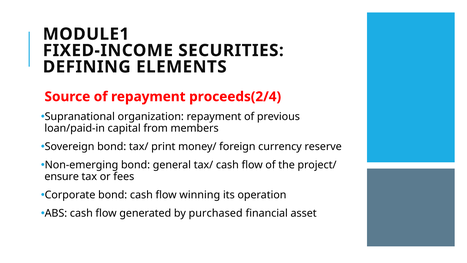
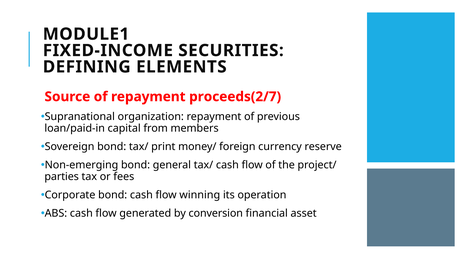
proceeds(2/4: proceeds(2/4 -> proceeds(2/7 (235, 97)
ensure: ensure -> parties (62, 176)
purchased: purchased -> conversion (216, 213)
